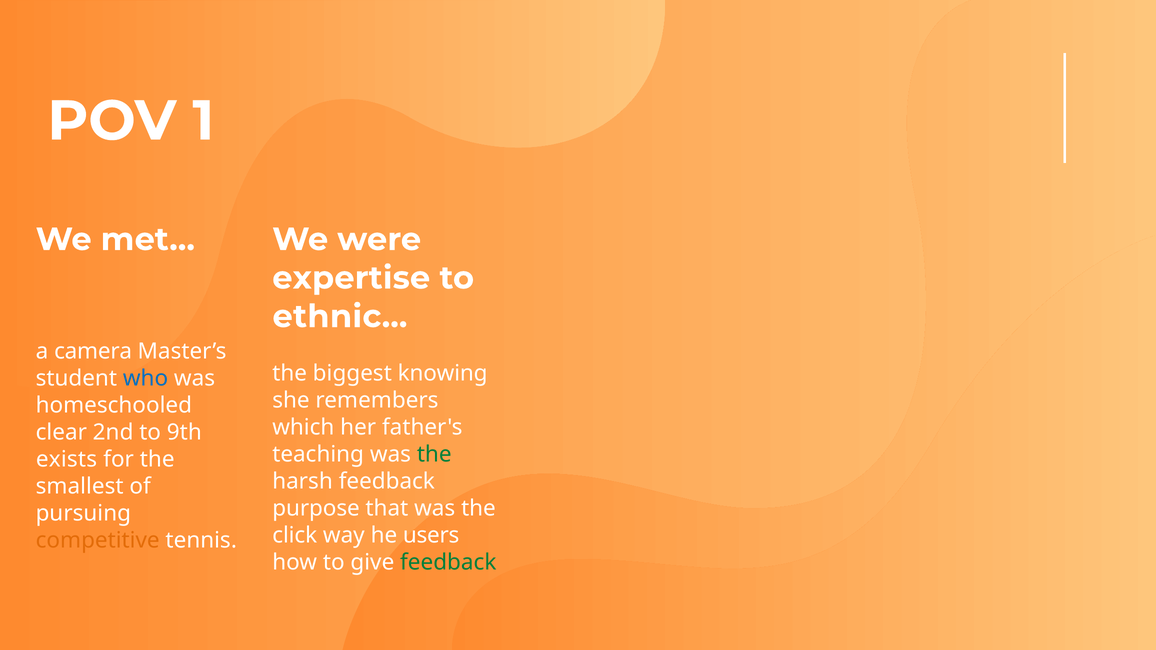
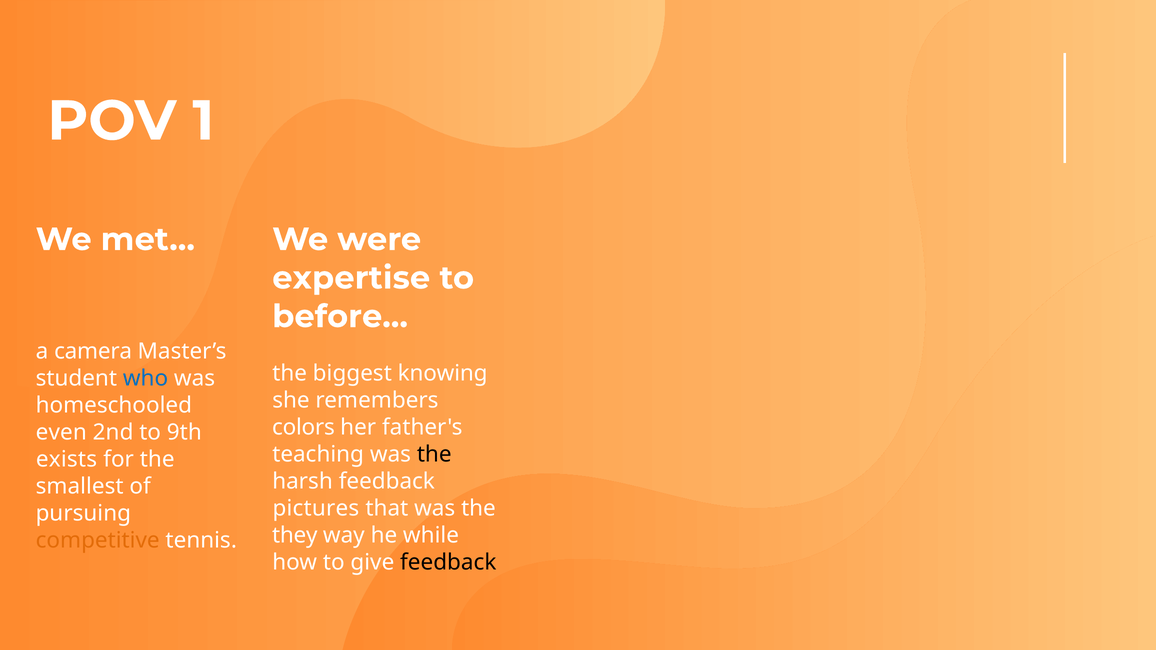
ethnic…: ethnic… -> before… (340, 317)
which: which -> colors (303, 428)
clear: clear -> even (61, 432)
the colour: green -> black (434, 455)
purpose: purpose -> pictures (316, 509)
click: click -> they (295, 535)
users: users -> while (431, 535)
feedback colour: green -> black (448, 562)
